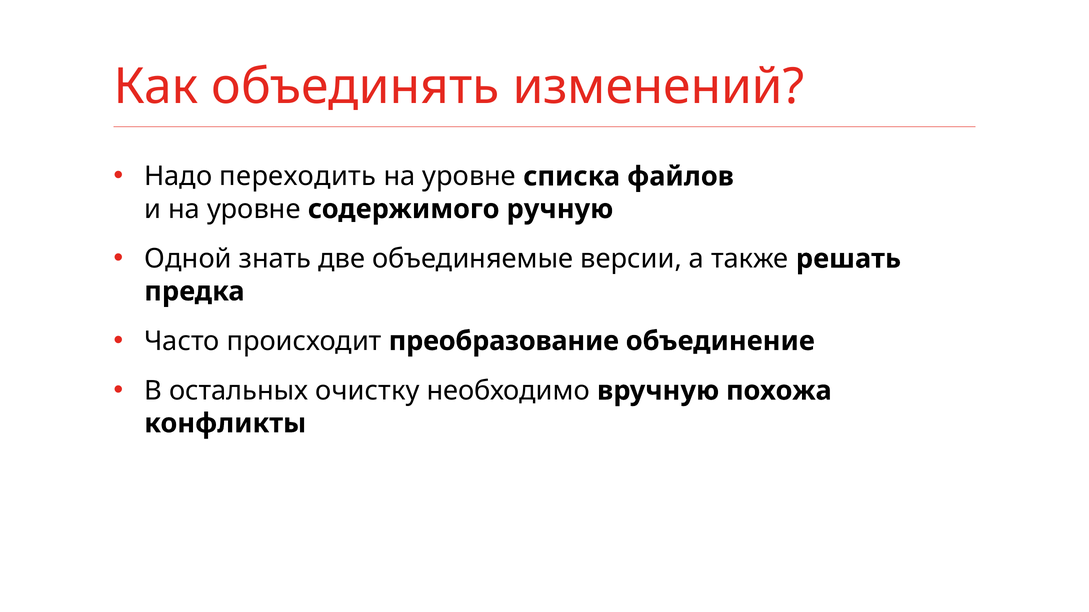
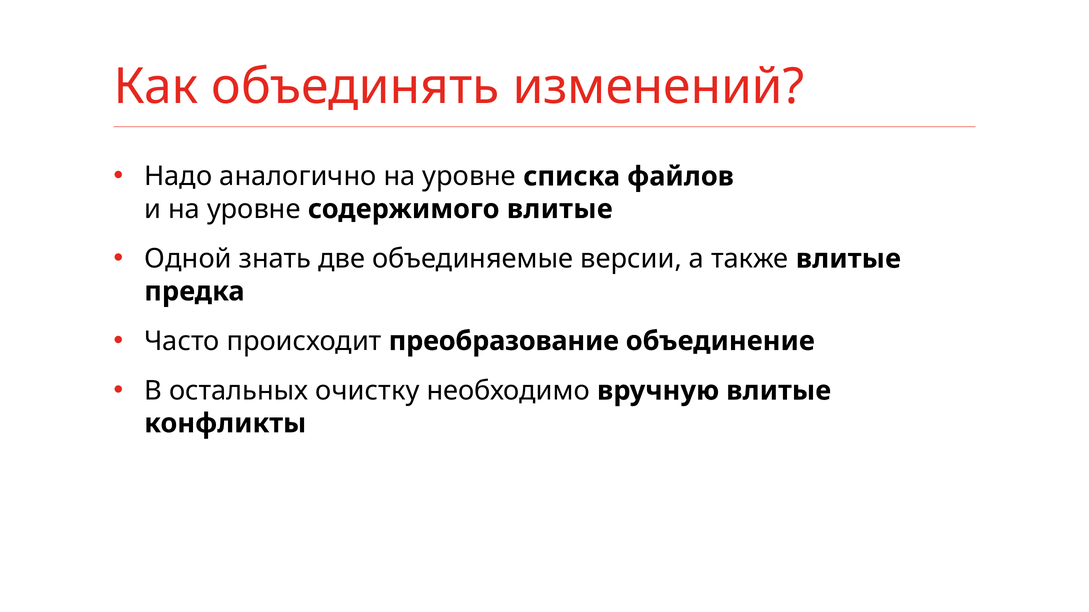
переходить: переходить -> аналогично (298, 177)
содержимого ручную: ручную -> влитые (560, 209)
также решать: решать -> влитые (848, 259)
вручную похожа: похожа -> влитые (779, 391)
